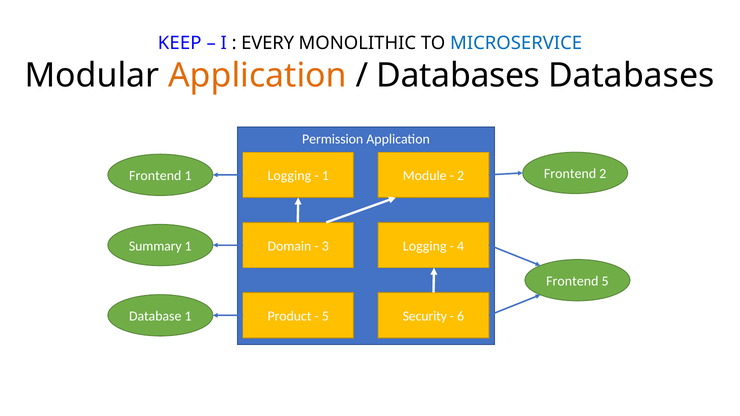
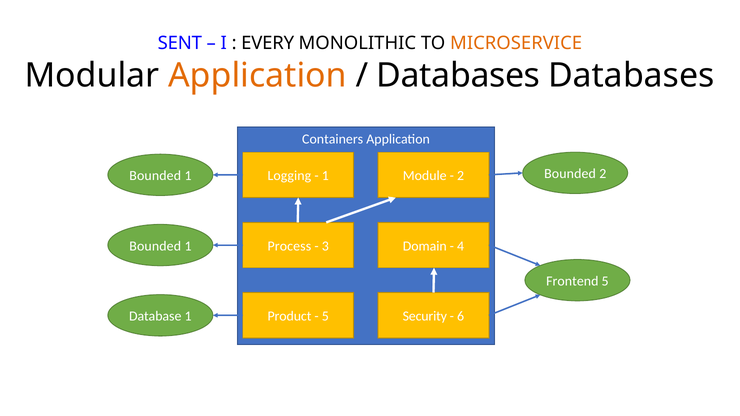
KEEP: KEEP -> SENT (180, 43)
MICROSERVICE colour: blue -> orange (516, 43)
Permission: Permission -> Containers (333, 139)
Frontend: Frontend -> Bounded (570, 174)
Frontend: Frontend -> Bounded (155, 176)
Summary: Summary -> Bounded (155, 246)
Domain: Domain -> Process (289, 246)
3 Logging: Logging -> Domain (425, 246)
